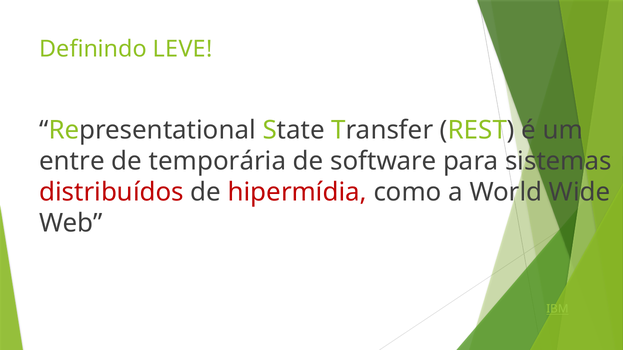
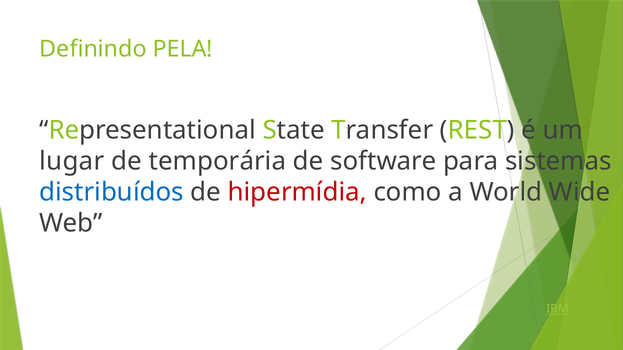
LEVE: LEVE -> PELA (183, 49)
entre: entre -> lugar (72, 161)
distribuídos colour: red -> blue (112, 192)
